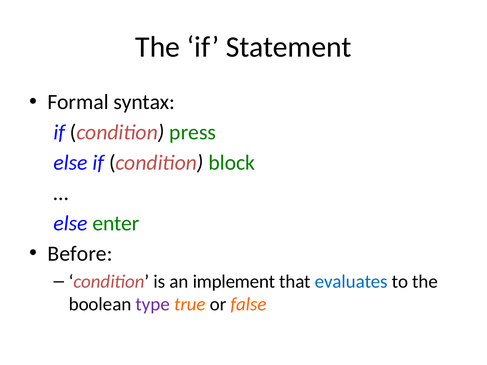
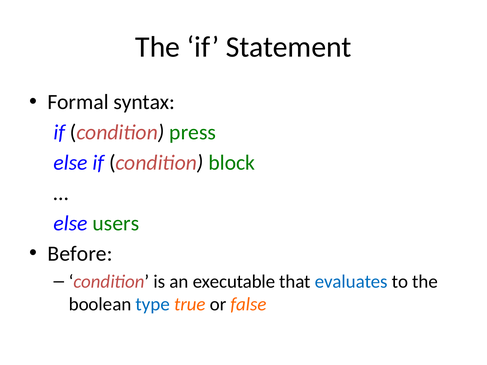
enter: enter -> users (116, 223)
implement: implement -> executable (234, 282)
type colour: purple -> blue (153, 304)
